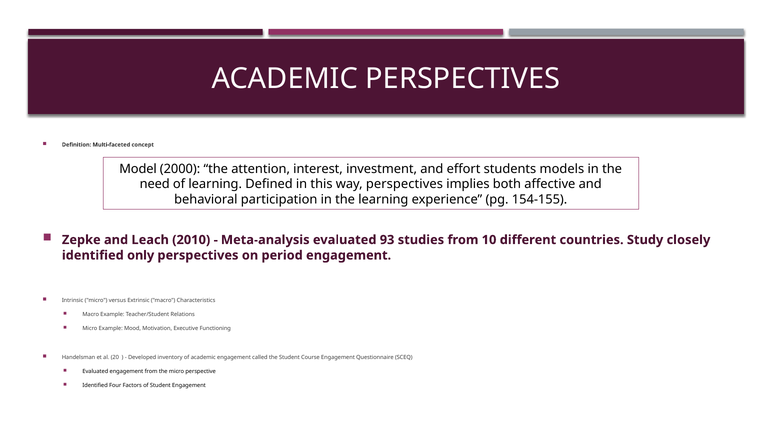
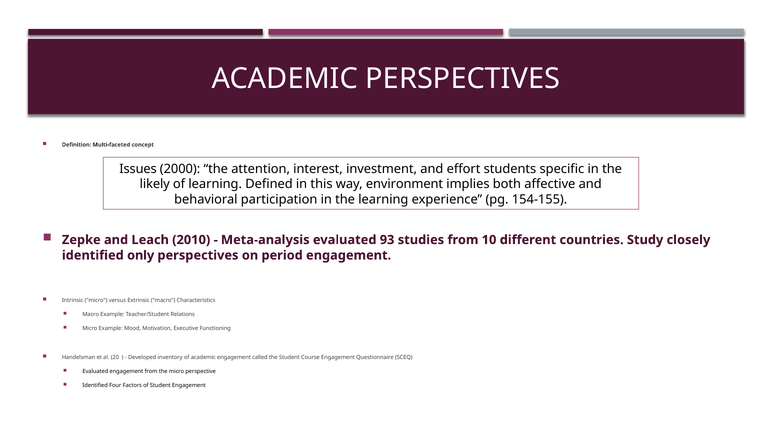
Model: Model -> Issues (138, 169)
models: models -> specific (562, 169)
need: need -> likely (155, 184)
way perspectives: perspectives -> environment (404, 184)
